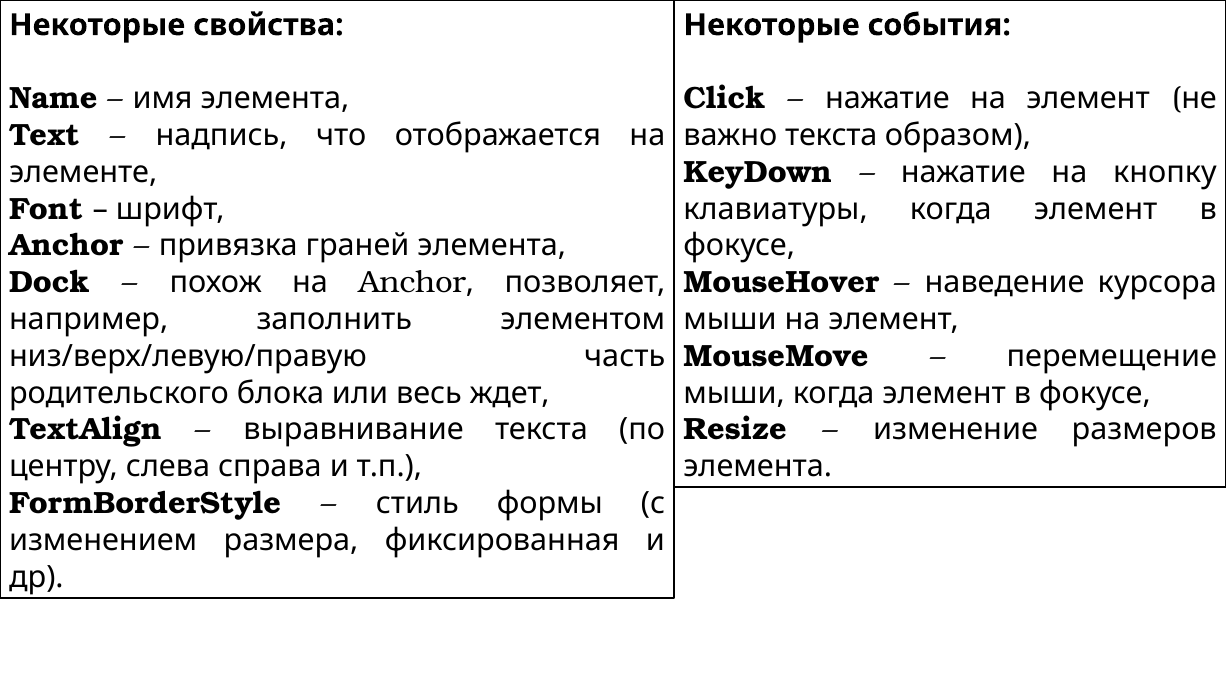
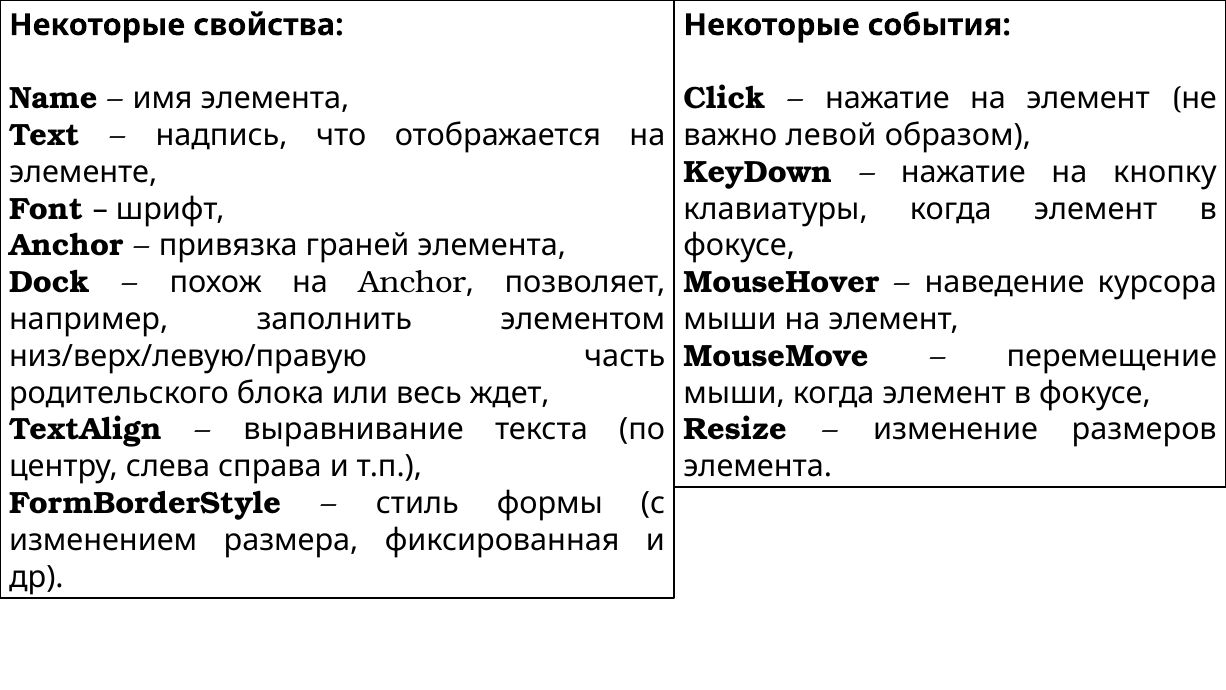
важно текста: текста -> левой (831, 135)
